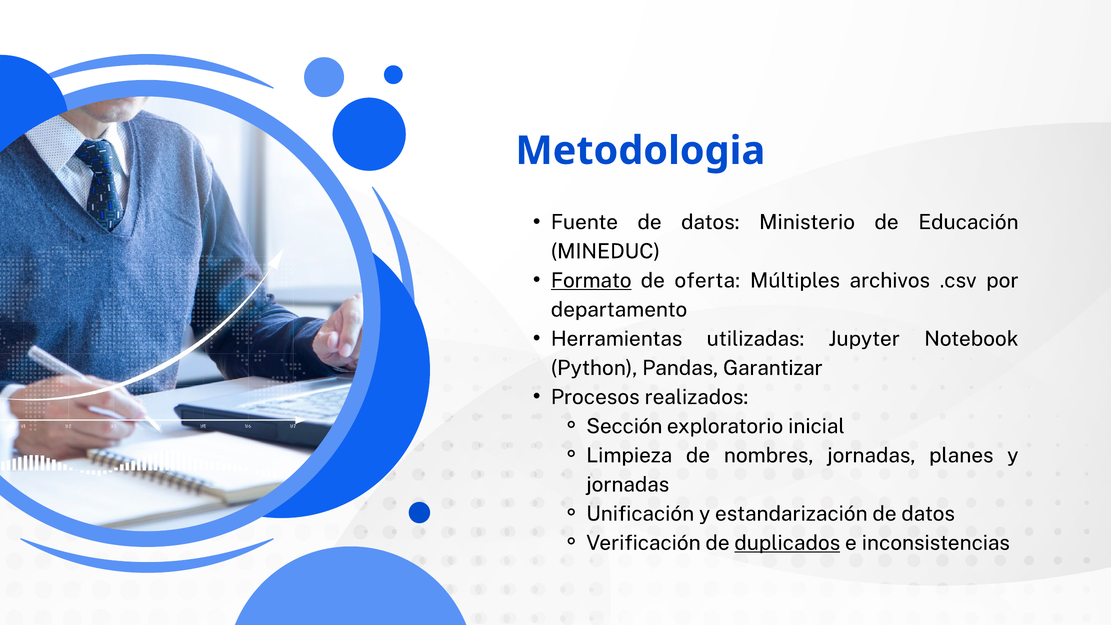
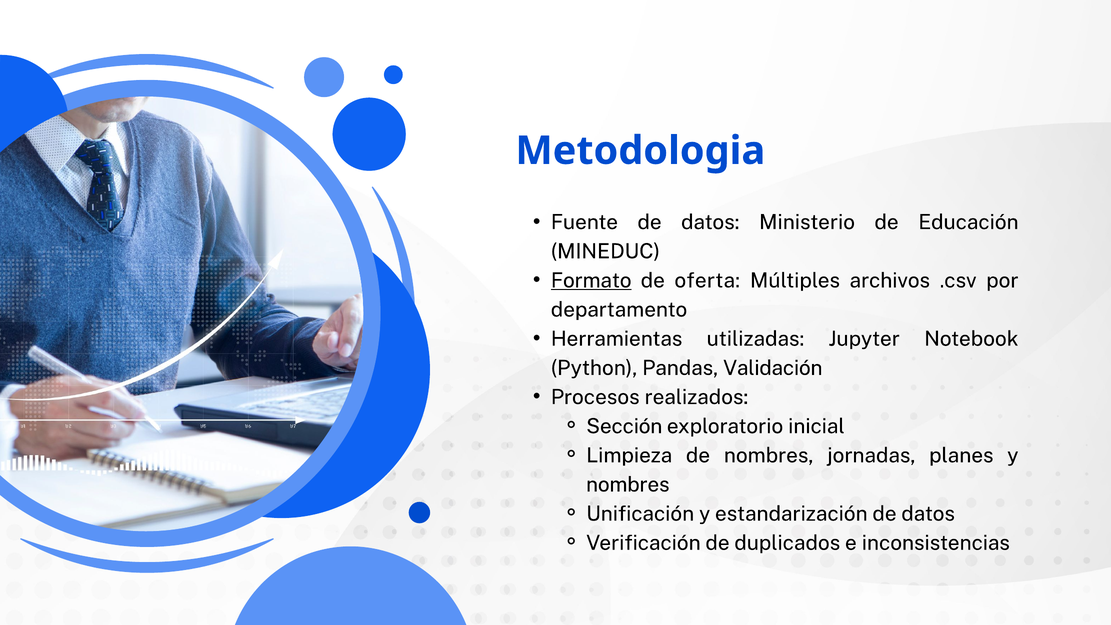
Garantizar: Garantizar -> Validación (773, 368)
jornadas: jornadas -> nombres (628, 485)
duplicados underline: present -> none (787, 543)
